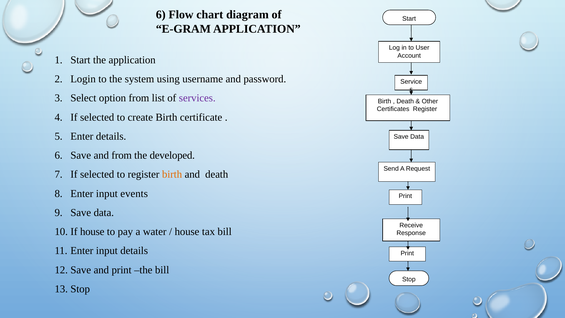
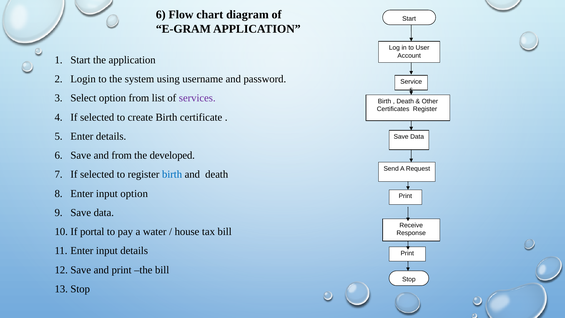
birth colour: orange -> blue (172, 174)
input events: events -> option (134, 193)
If house: house -> portal (92, 232)
